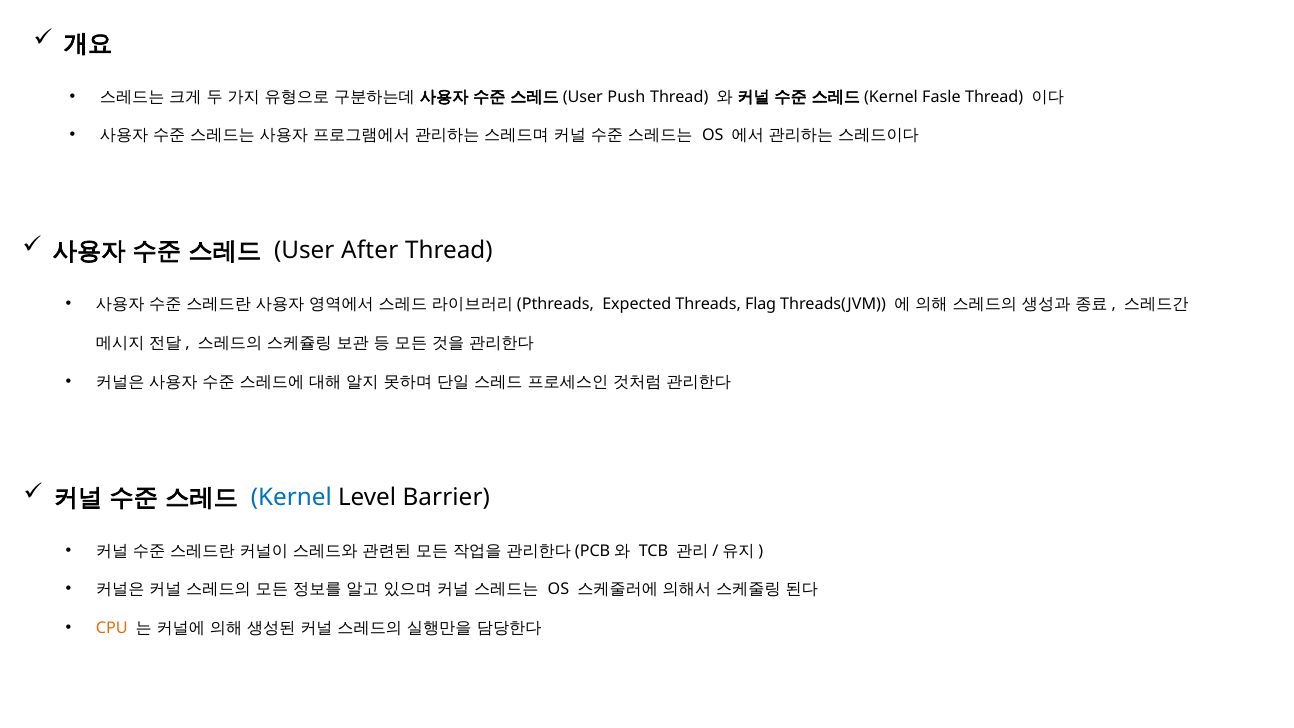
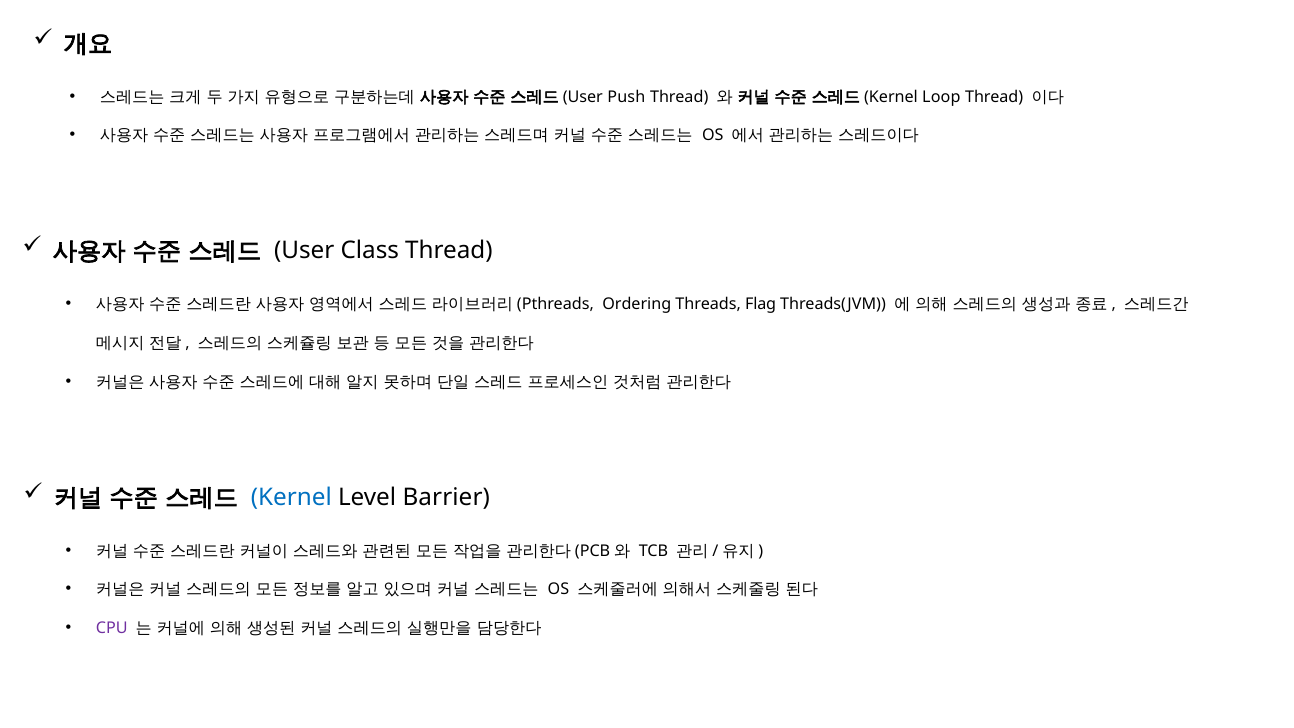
Fasle: Fasle -> Loop (941, 97)
After: After -> Class (370, 251)
Expected: Expected -> Ordering (637, 304)
CPU colour: orange -> purple (112, 628)
